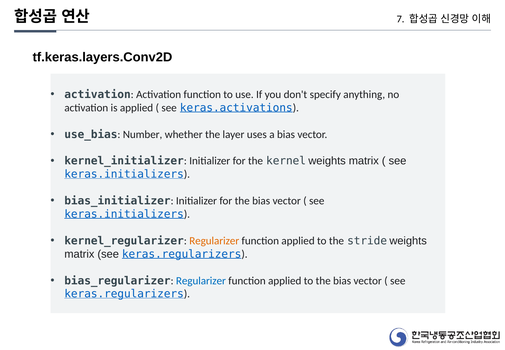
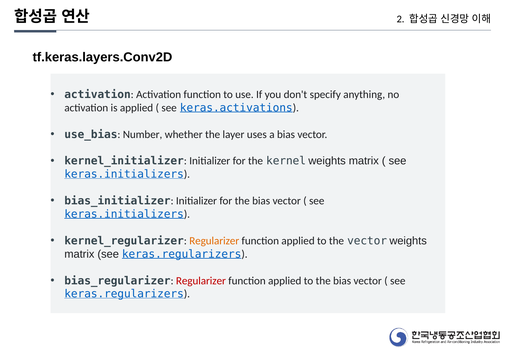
7: 7 -> 2 (401, 19)
the stride: stride -> vector (367, 241)
Regularizer colour: blue -> red (201, 280)
